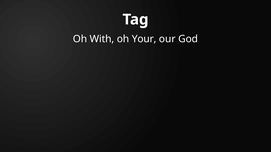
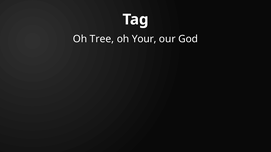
With: With -> Tree (102, 39)
